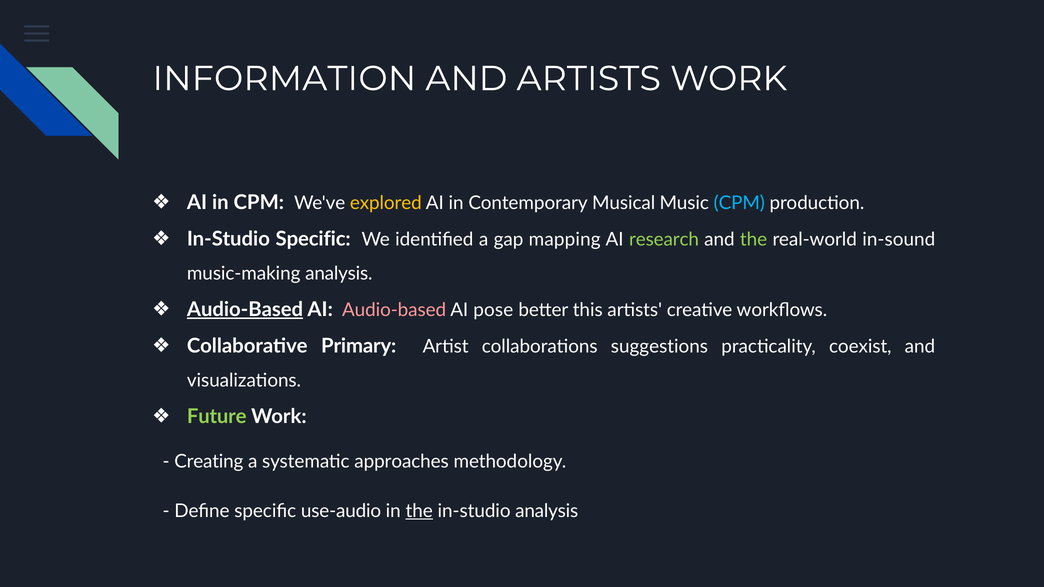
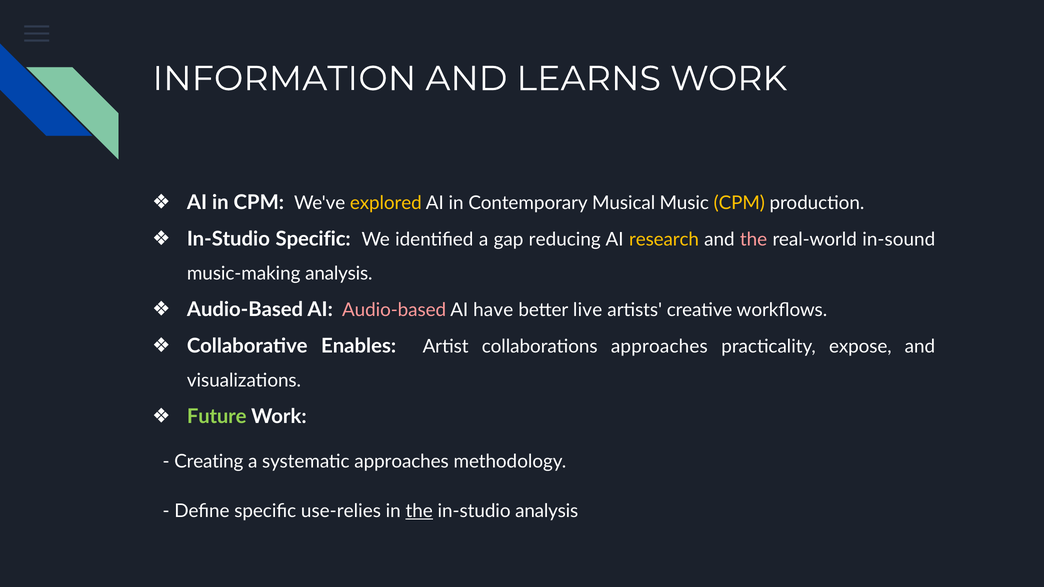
AND ARTISTS: ARTISTS -> LEARNS (589, 79)
CPM colour: light blue -> yellow (739, 203)
mapping: mapping -> reducing (565, 240)
research colour: light green -> yellow (664, 240)
the colour: light green -> pink (754, 240)
Audio-Based underline: present -> none (245, 310)
pose: pose -> have (493, 310)
this: this -> live (588, 310)
Primary: Primary -> Enables (359, 346)
collaborations suggestions: suggestions -> approaches (659, 347)
coexist: coexist -> expose (860, 347)
use-audio: use-audio -> use-relies (341, 511)
